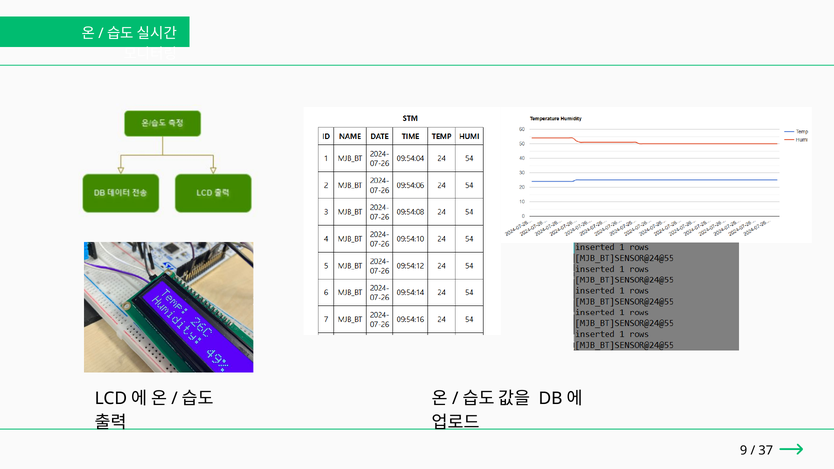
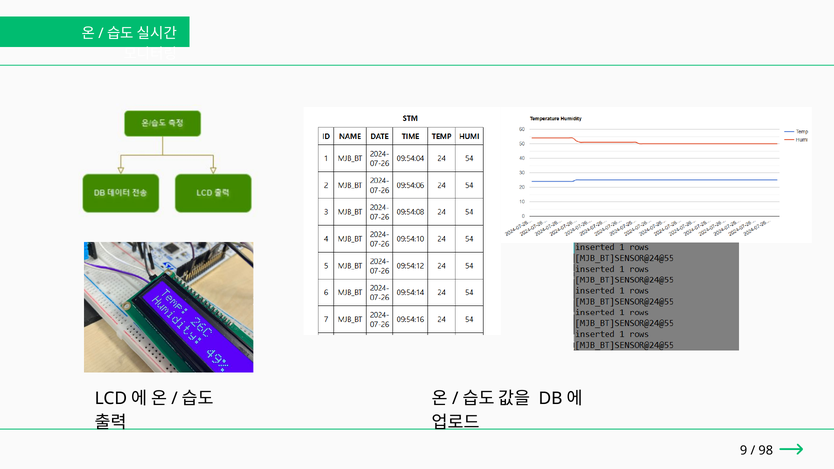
37: 37 -> 98 (766, 451)
